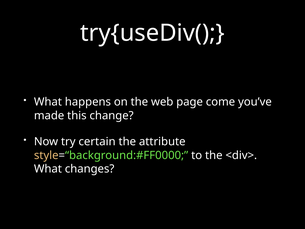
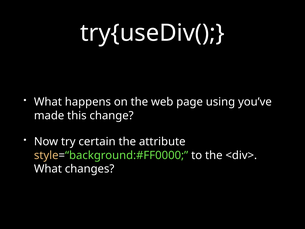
come: come -> using (220, 102)
